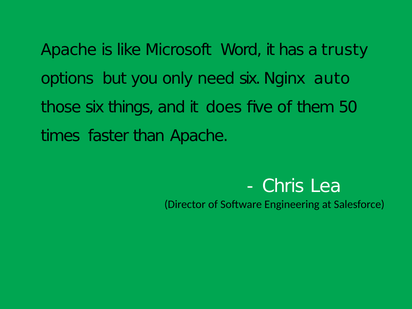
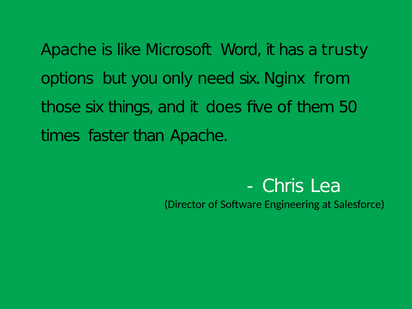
auto: auto -> from (332, 79)
